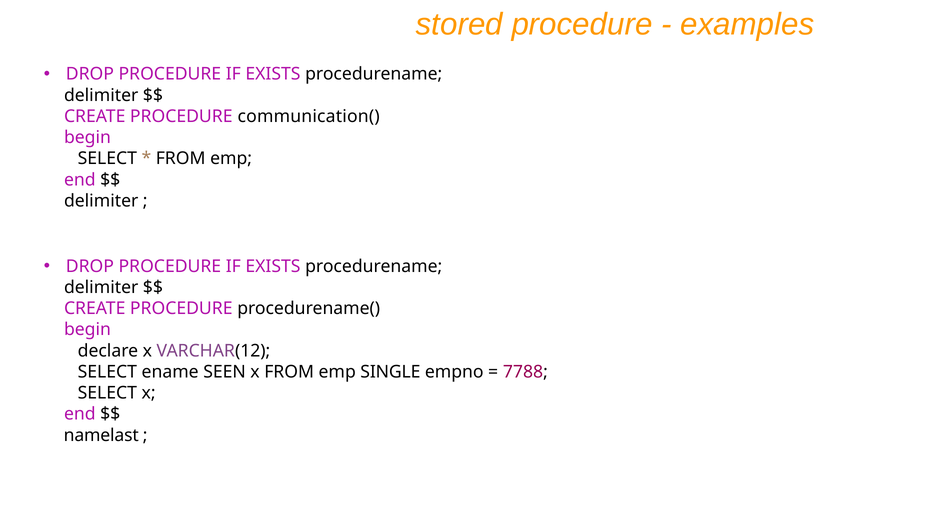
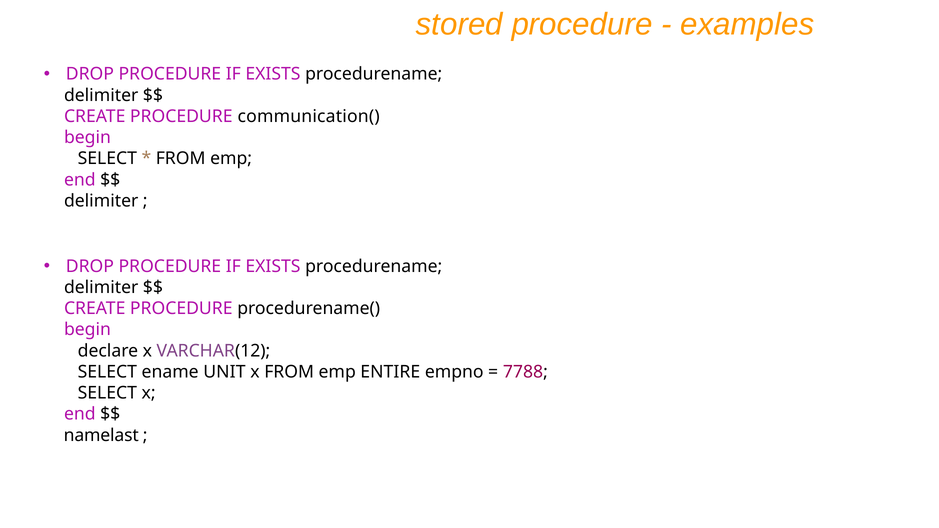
SEEN: SEEN -> UNIT (224, 372)
SINGLE: SINGLE -> ENTIRE (390, 372)
